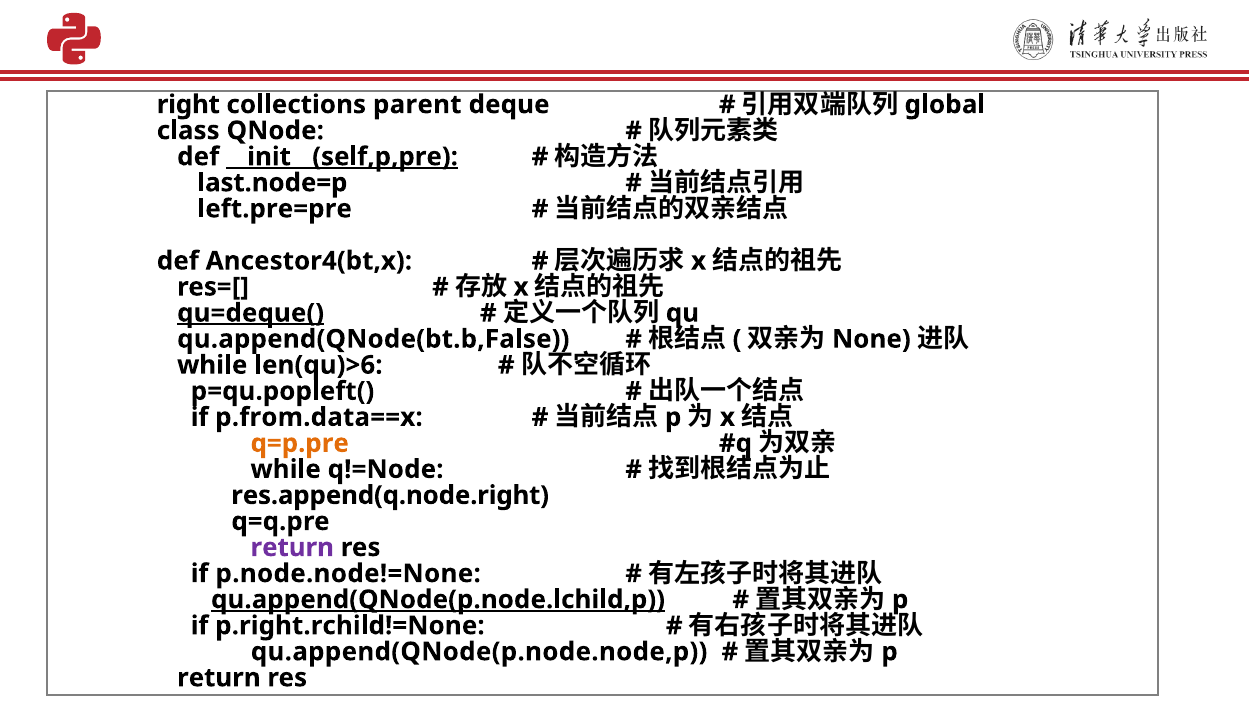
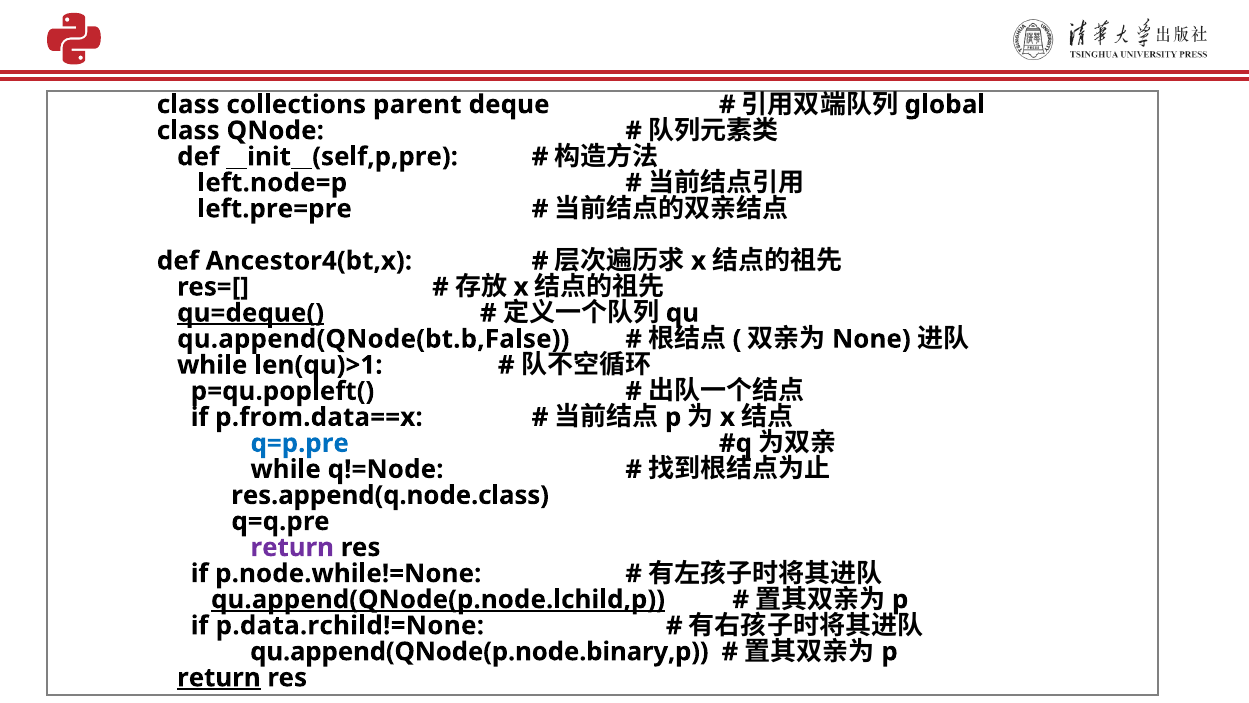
right: right -> class (188, 105)
__init__(self,p,pre underline: present -> none (342, 157)
last.node=p: last.node=p -> left.node=p (272, 183)
len(qu)>6: len(qu)>6 -> len(qu)>1 (318, 365)
q=p.pre colour: orange -> blue (300, 443)
res.append(q.node.right: res.append(q.node.right -> res.append(q.node.class (390, 495)
p.node.node!=None: p.node.node!=None -> p.node.while!=None (348, 573)
p.right.rchild!=None: p.right.rchild!=None -> p.data.rchild!=None (350, 625)
qu.append(QNode(p.node.node,p: qu.append(QNode(p.node.node,p -> qu.append(QNode(p.node.binary,p (479, 651)
return underline: none -> present (219, 677)
